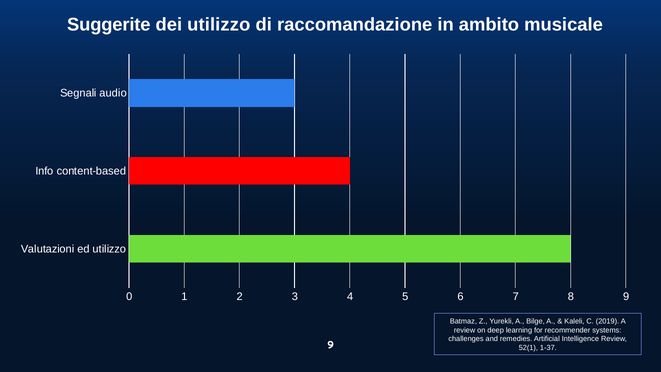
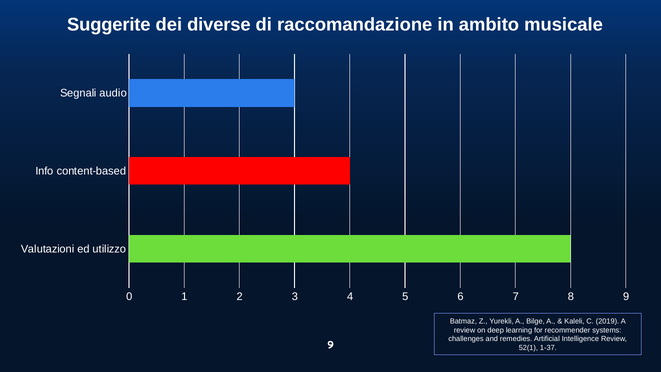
dei utilizzo: utilizzo -> diverse (219, 25)
